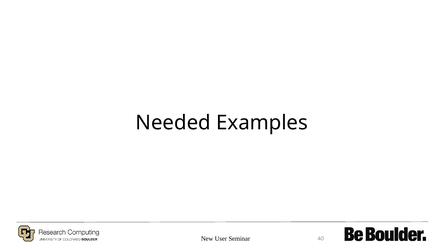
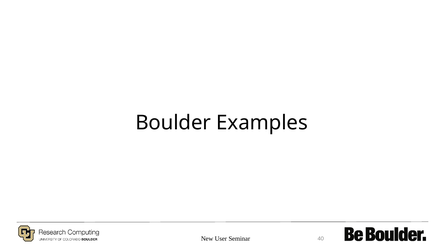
Needed: Needed -> Boulder (173, 123)
